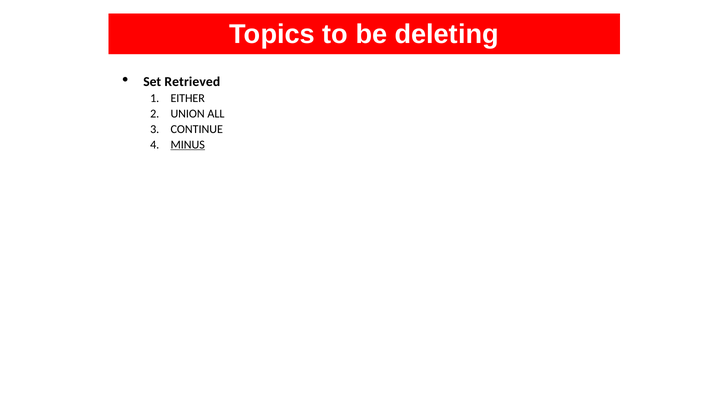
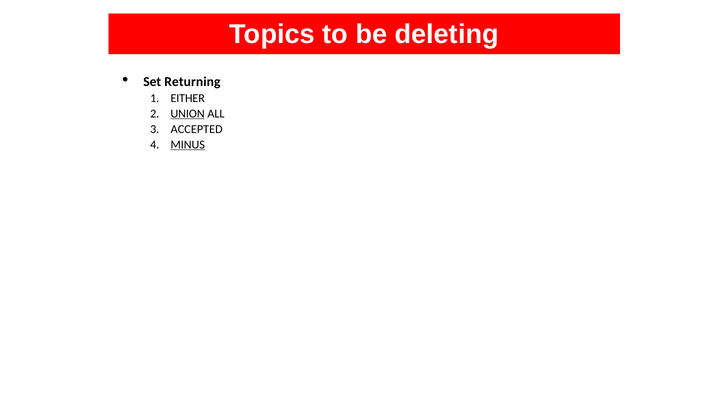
Retrieved: Retrieved -> Returning (192, 82)
UNION underline: none -> present (188, 114)
CONTINUE: CONTINUE -> ACCEPTED (197, 129)
